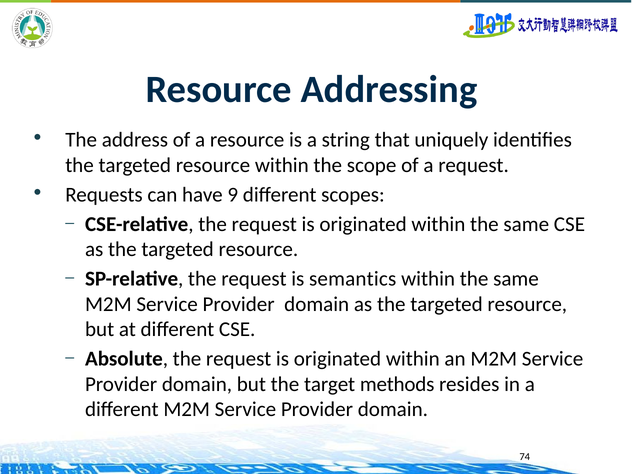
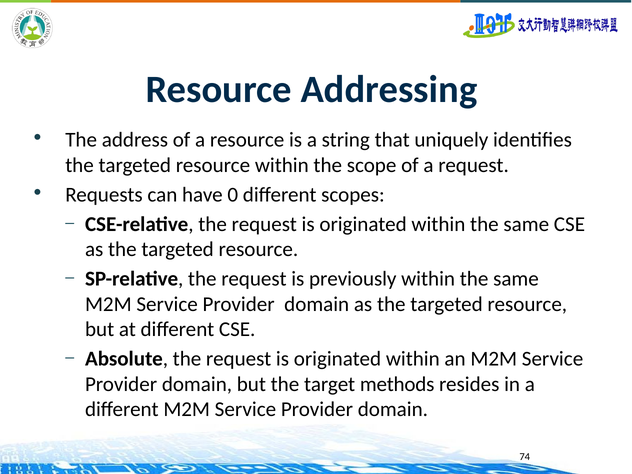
9: 9 -> 0 (233, 195)
semantics: semantics -> previously (353, 279)
